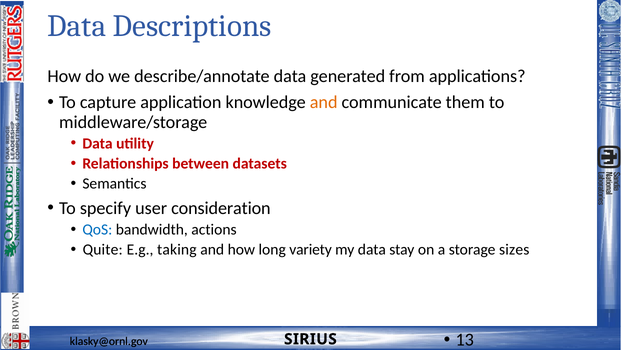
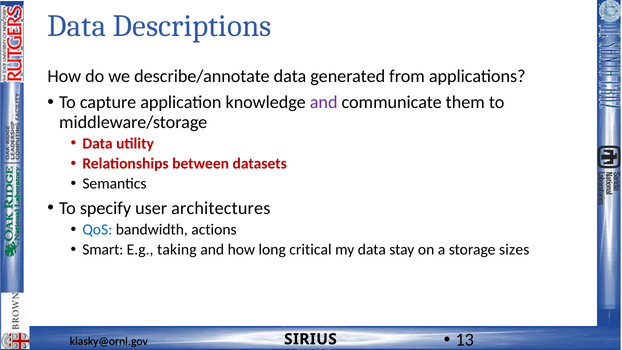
and colour: orange -> purple (324, 102)
consideration: consideration -> architectures (221, 208)
Quite: Quite -> Smart (103, 250)
variety: variety -> critical (310, 250)
